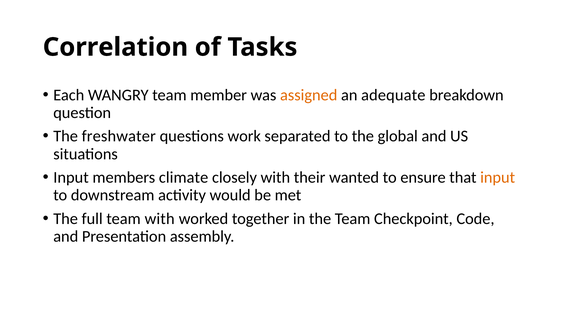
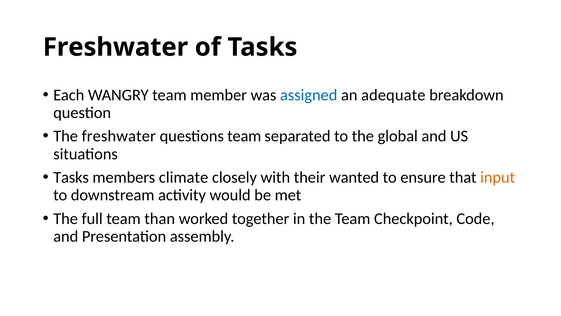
Correlation: Correlation -> Freshwater (115, 47)
assigned colour: orange -> blue (309, 95)
questions work: work -> team (244, 136)
Input: Input -> Tasks (71, 177)
team with: with -> than (160, 218)
